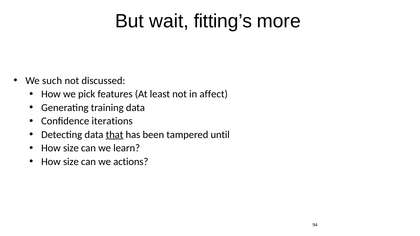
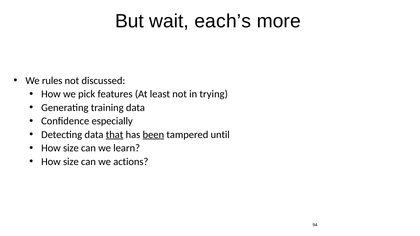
fitting’s: fitting’s -> each’s (223, 21)
such: such -> rules (52, 81)
affect: affect -> trying (214, 94)
iterations: iterations -> especially (112, 121)
been underline: none -> present (153, 135)
